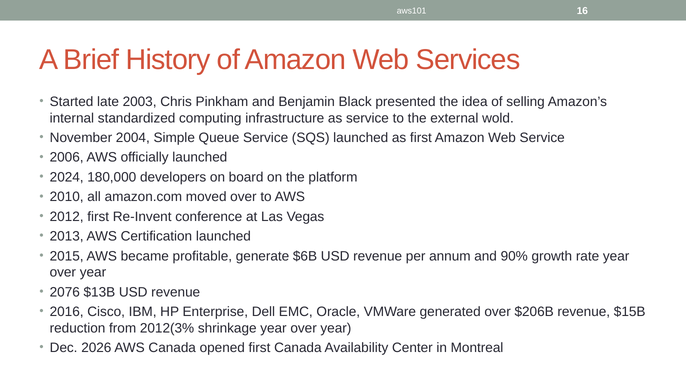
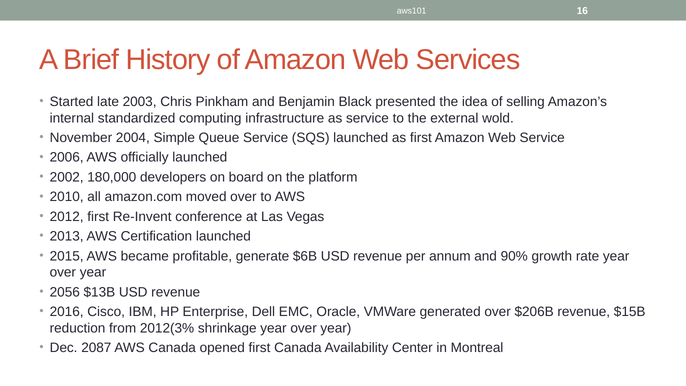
2024: 2024 -> 2002 (67, 177)
2076: 2076 -> 2056 (65, 292)
2026: 2026 -> 2087 (96, 348)
